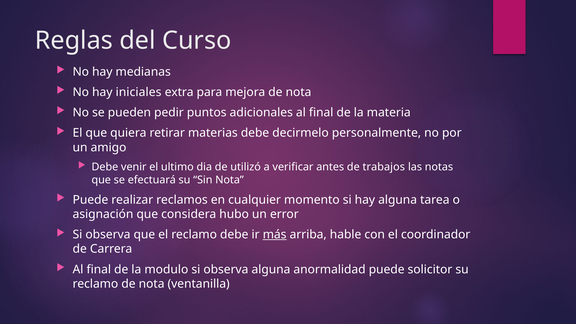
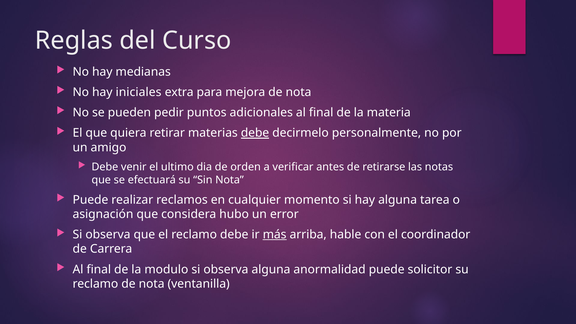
debe underline: none -> present (255, 133)
utilizó: utilizó -> orden (246, 167)
trabajos: trabajos -> retirarse (384, 167)
